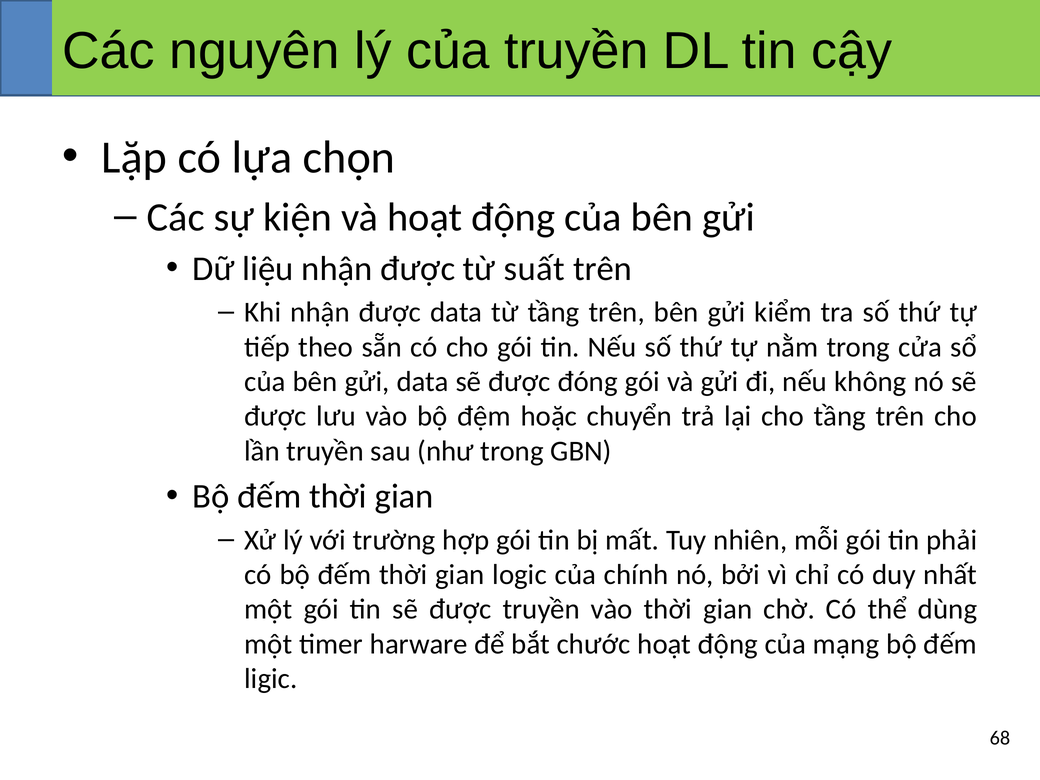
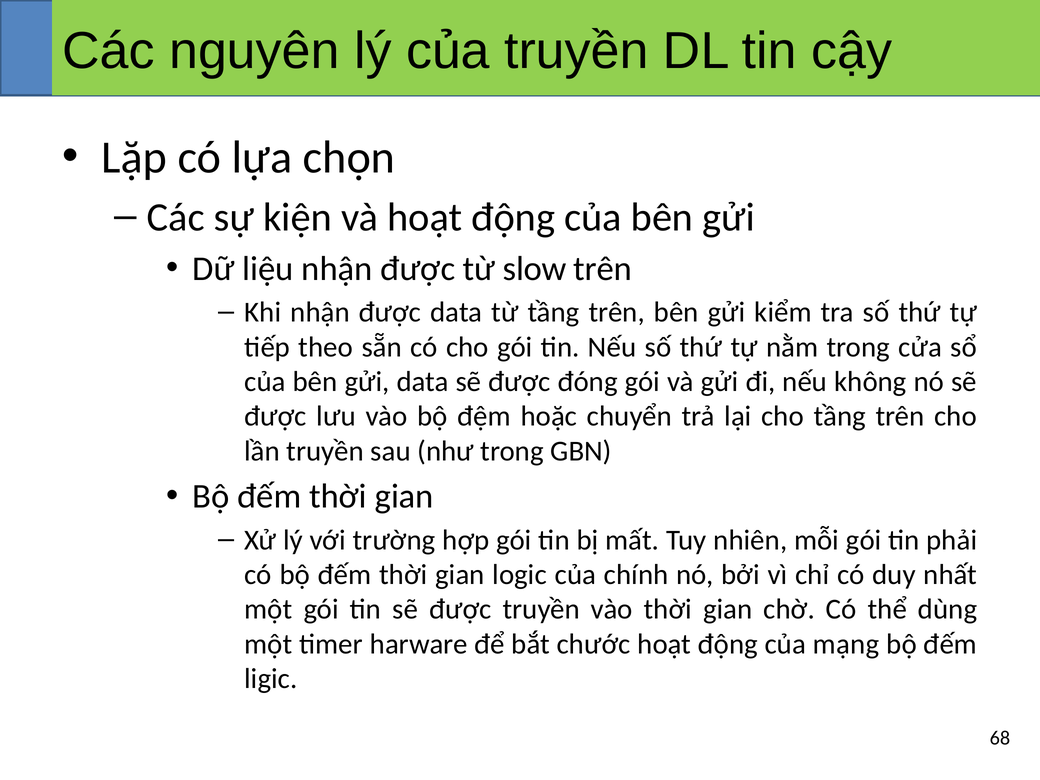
suất: suất -> slow (535, 269)
